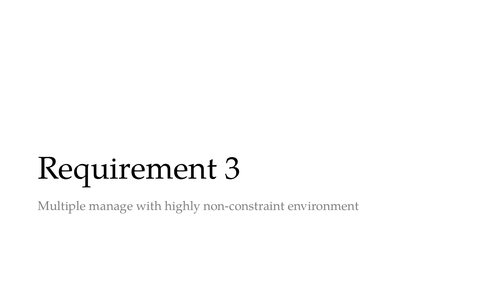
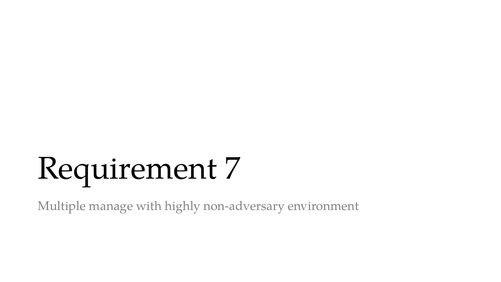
3: 3 -> 7 (233, 168)
non-constraint: non-constraint -> non-adversary (244, 206)
